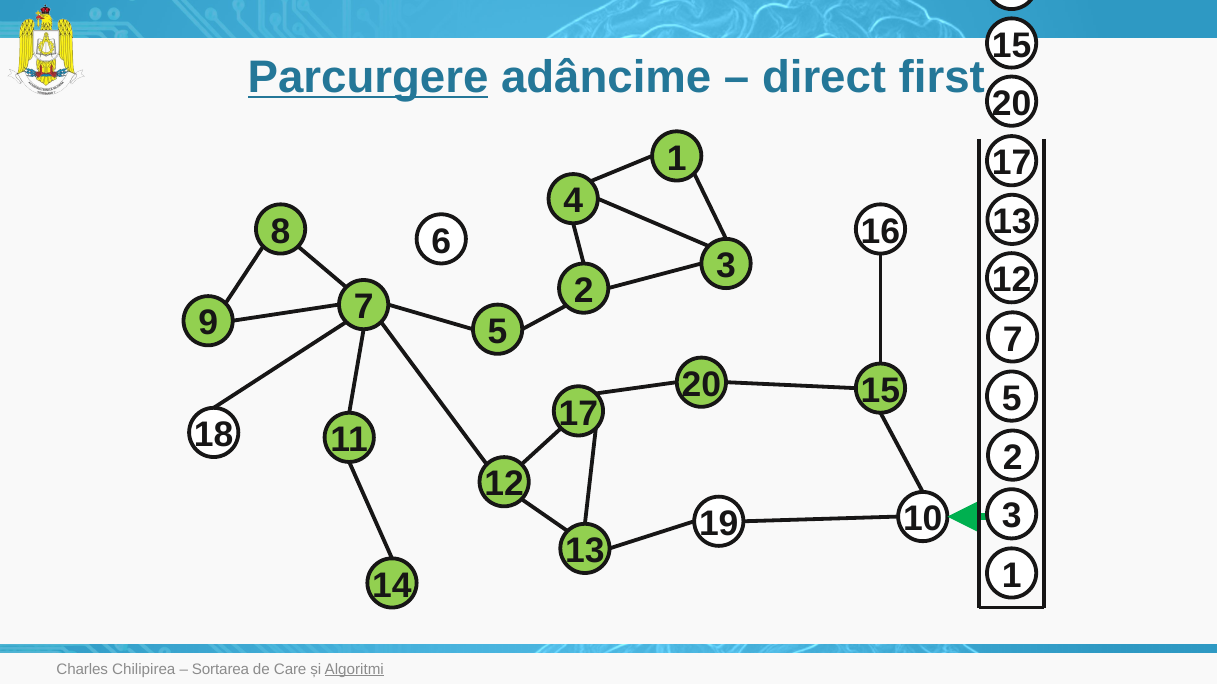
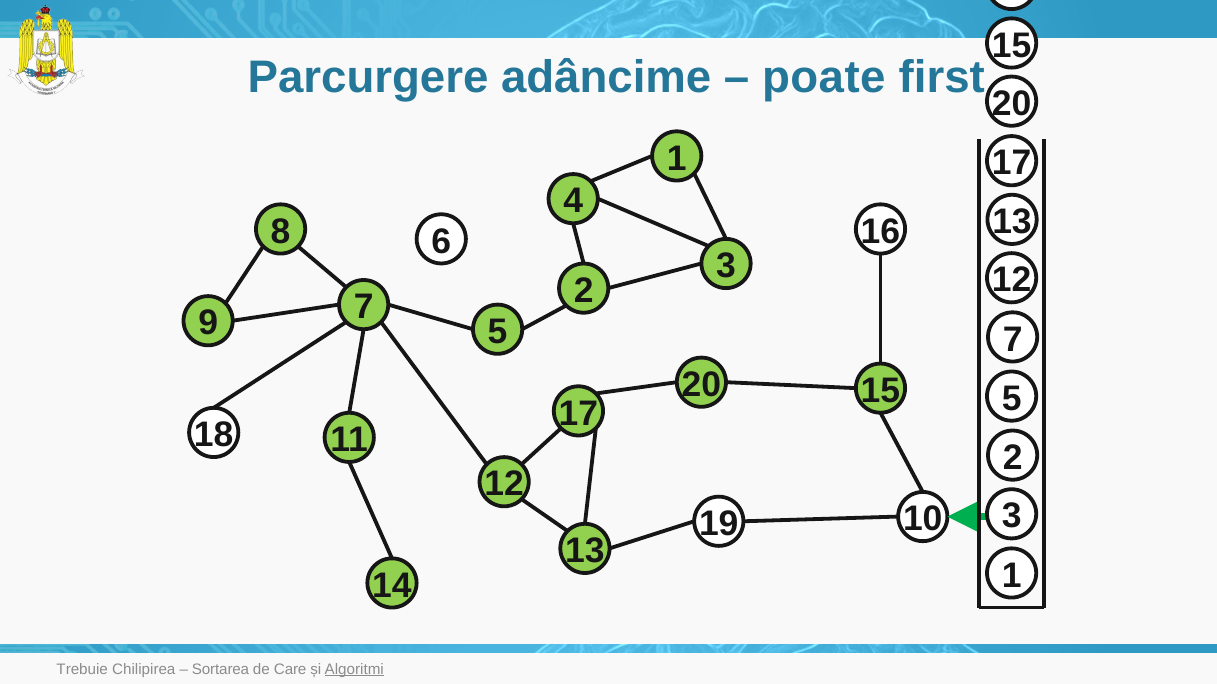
Parcurgere underline: present -> none (368, 77)
direct: direct -> poate (824, 77)
Charles: Charles -> Trebuie (82, 670)
